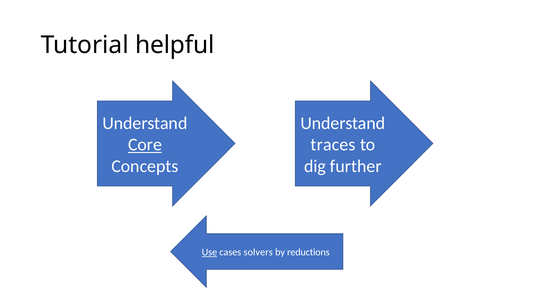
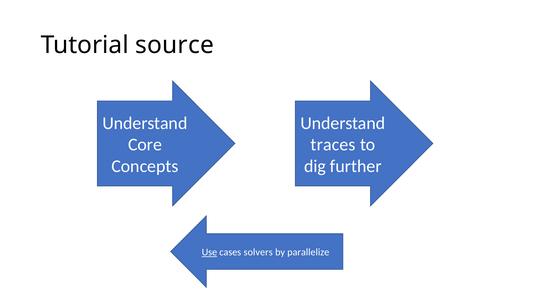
helpful: helpful -> source (175, 45)
Core underline: present -> none (145, 144)
reductions: reductions -> parallelize (308, 252)
